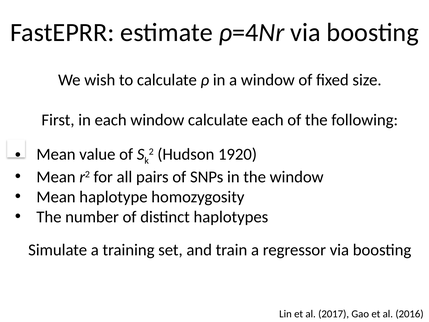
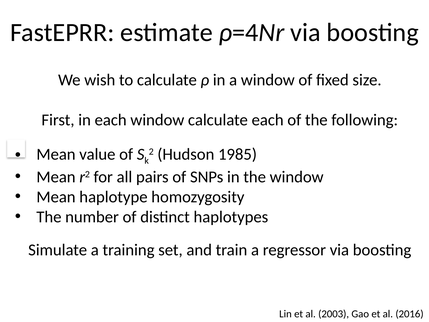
1920: 1920 -> 1985 (237, 154)
2017: 2017 -> 2003 (334, 314)
